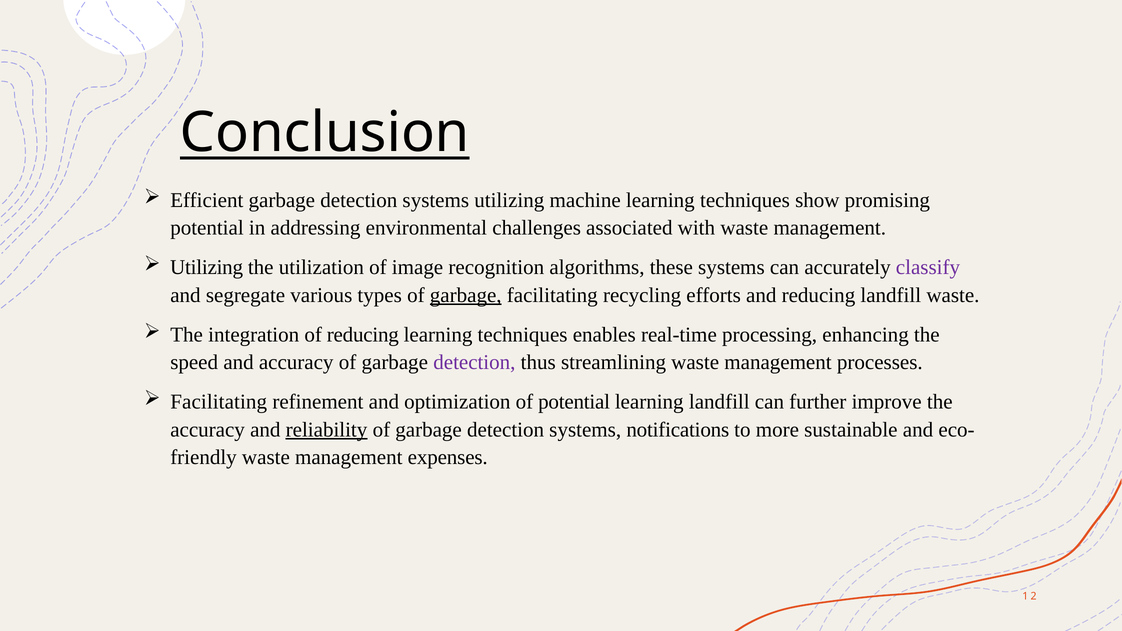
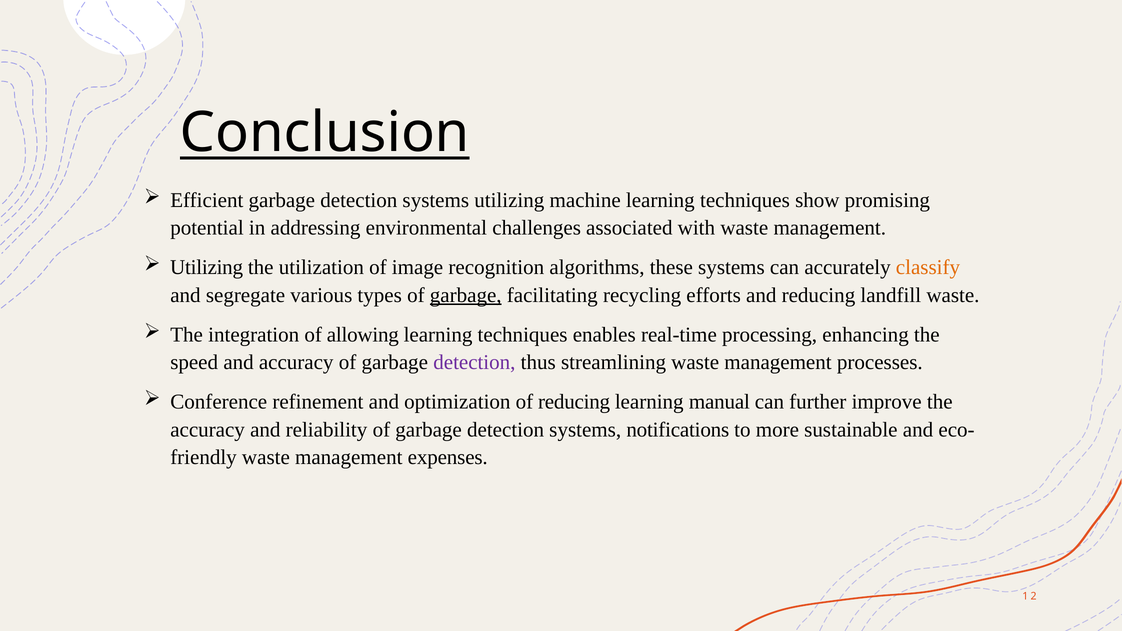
classify colour: purple -> orange (928, 267)
of reducing: reducing -> allowing (363, 335)
Facilitating: Facilitating -> Conference (219, 402)
of potential: potential -> reducing (574, 402)
learning landfill: landfill -> manual (719, 402)
reliability underline: present -> none (327, 430)
